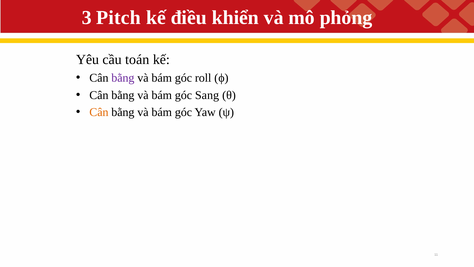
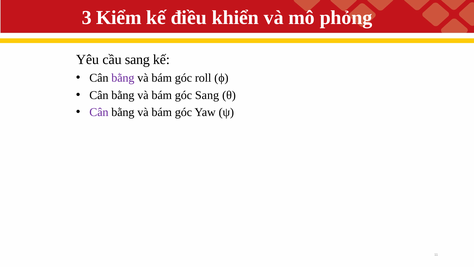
Pitch: Pitch -> Kiểm (119, 18)
cầu toán: toán -> sang (137, 60)
Cân colour: orange -> purple (99, 112)
